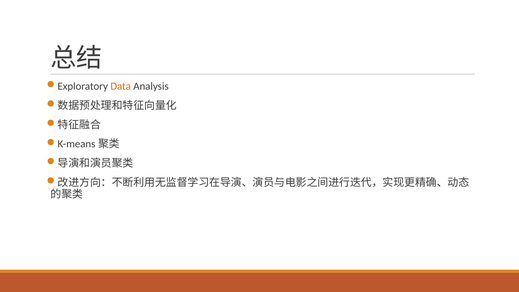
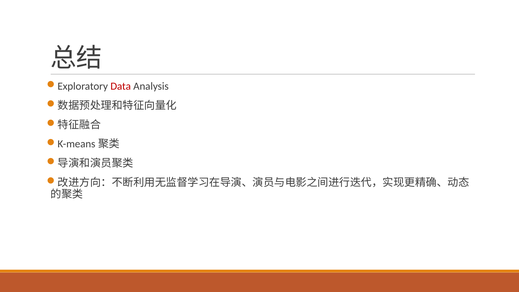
Data colour: orange -> red (121, 86)
